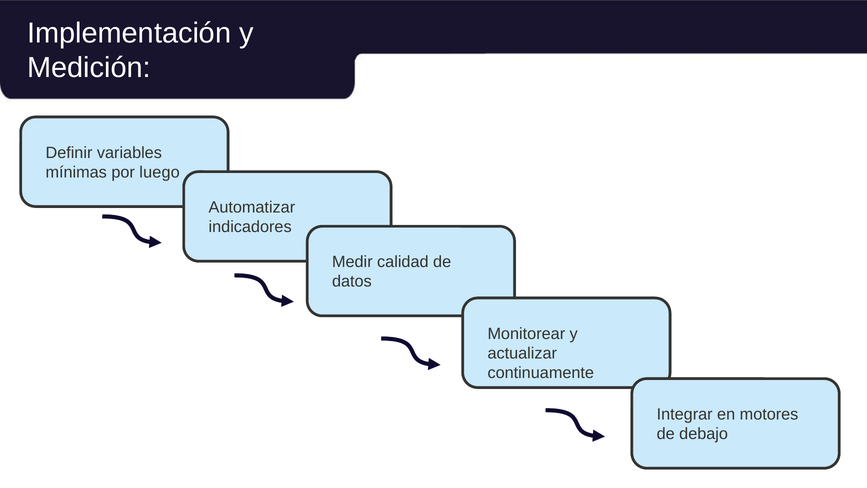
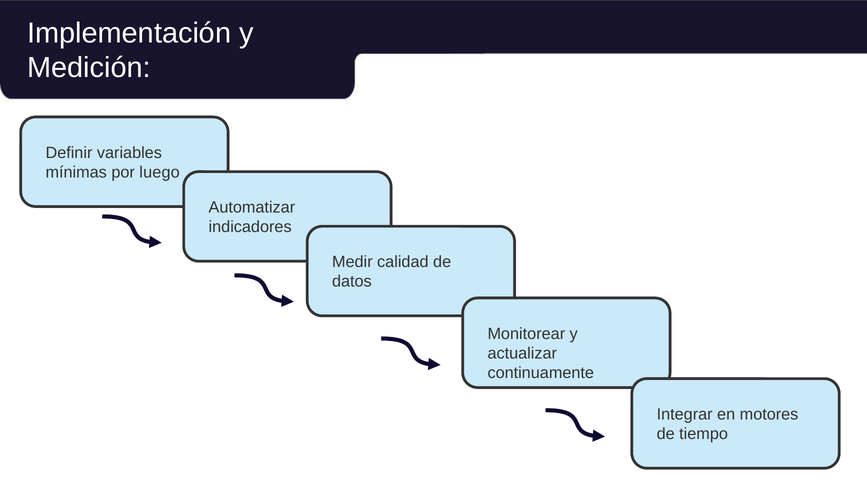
debajo: debajo -> tiempo (704, 434)
